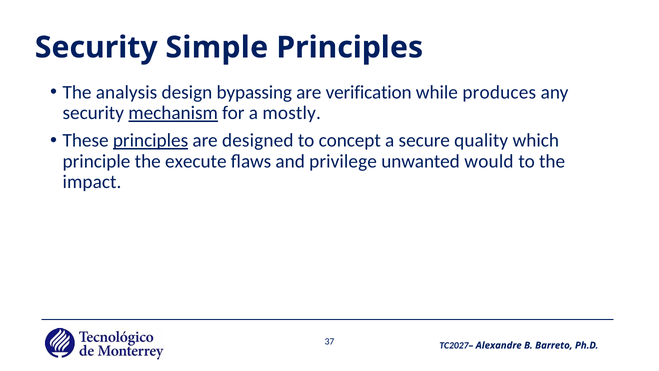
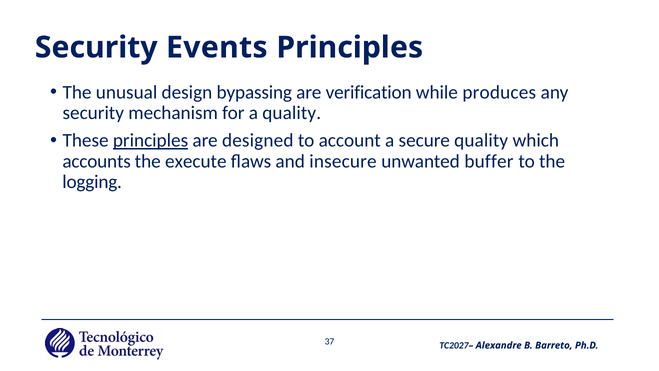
Simple: Simple -> Events (217, 47)
analysis: analysis -> unusual (127, 92)
mechanism underline: present -> none (173, 113)
a mostly: mostly -> quality (292, 113)
concept: concept -> account (350, 140)
principle: principle -> accounts (97, 161)
privilege: privilege -> insecure (343, 161)
would: would -> buffer (489, 161)
impact: impact -> logging (92, 182)
